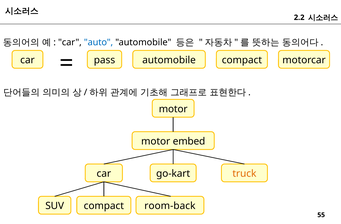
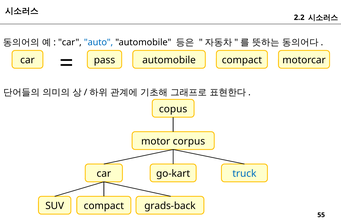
motor: motor -> copus (173, 109)
embed: embed -> corpus (189, 141)
truck colour: orange -> blue (244, 174)
room-back: room-back -> grads-back (170, 206)
